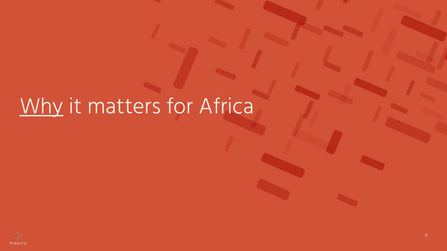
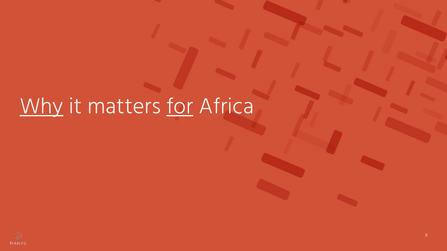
for underline: none -> present (180, 106)
